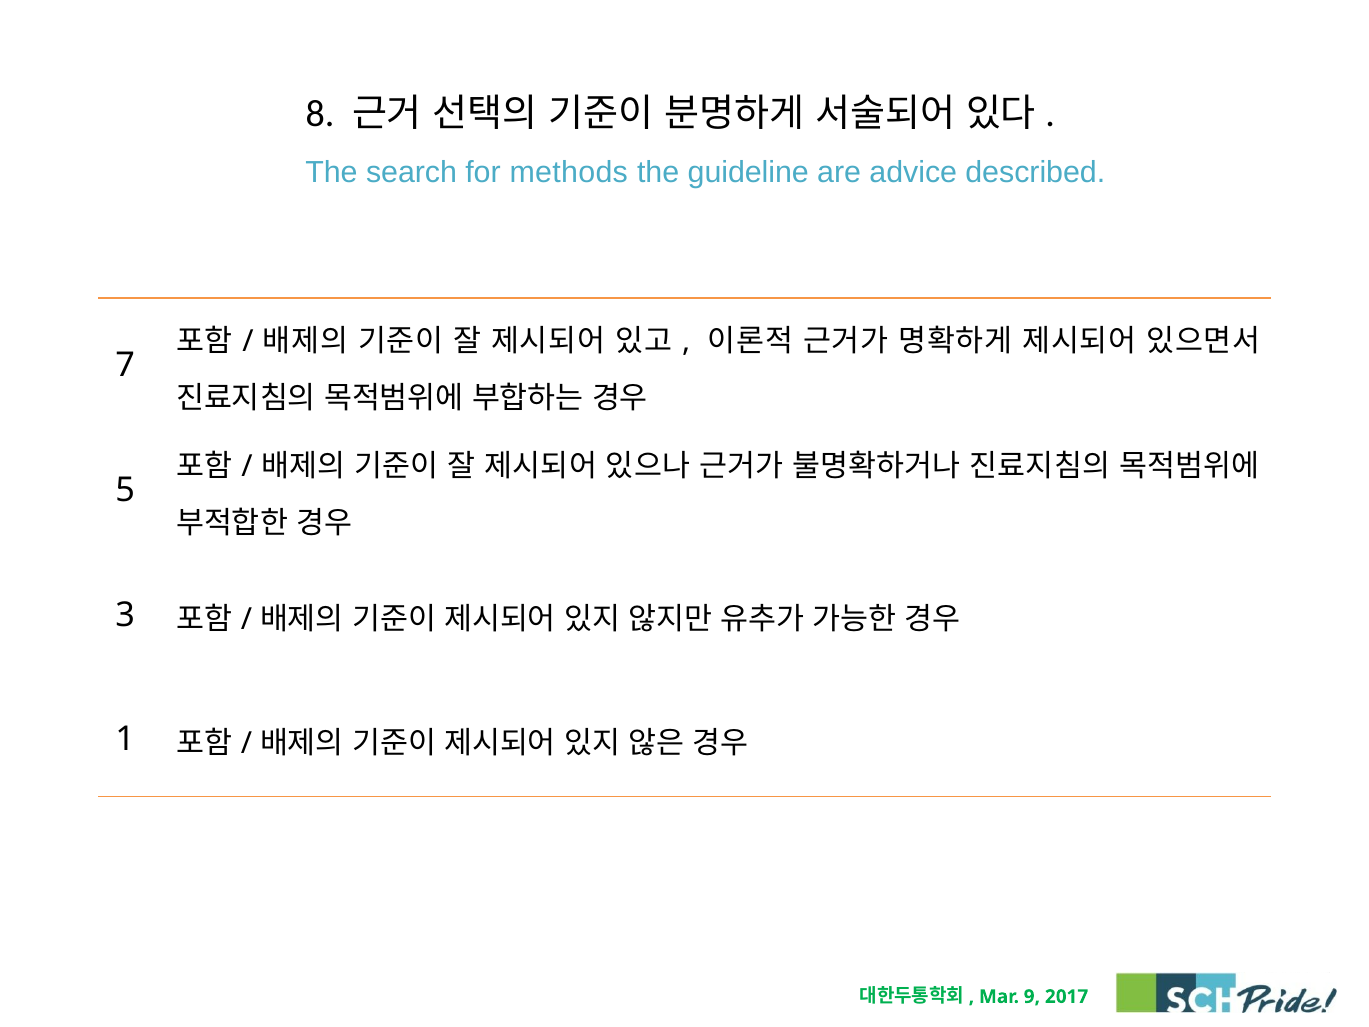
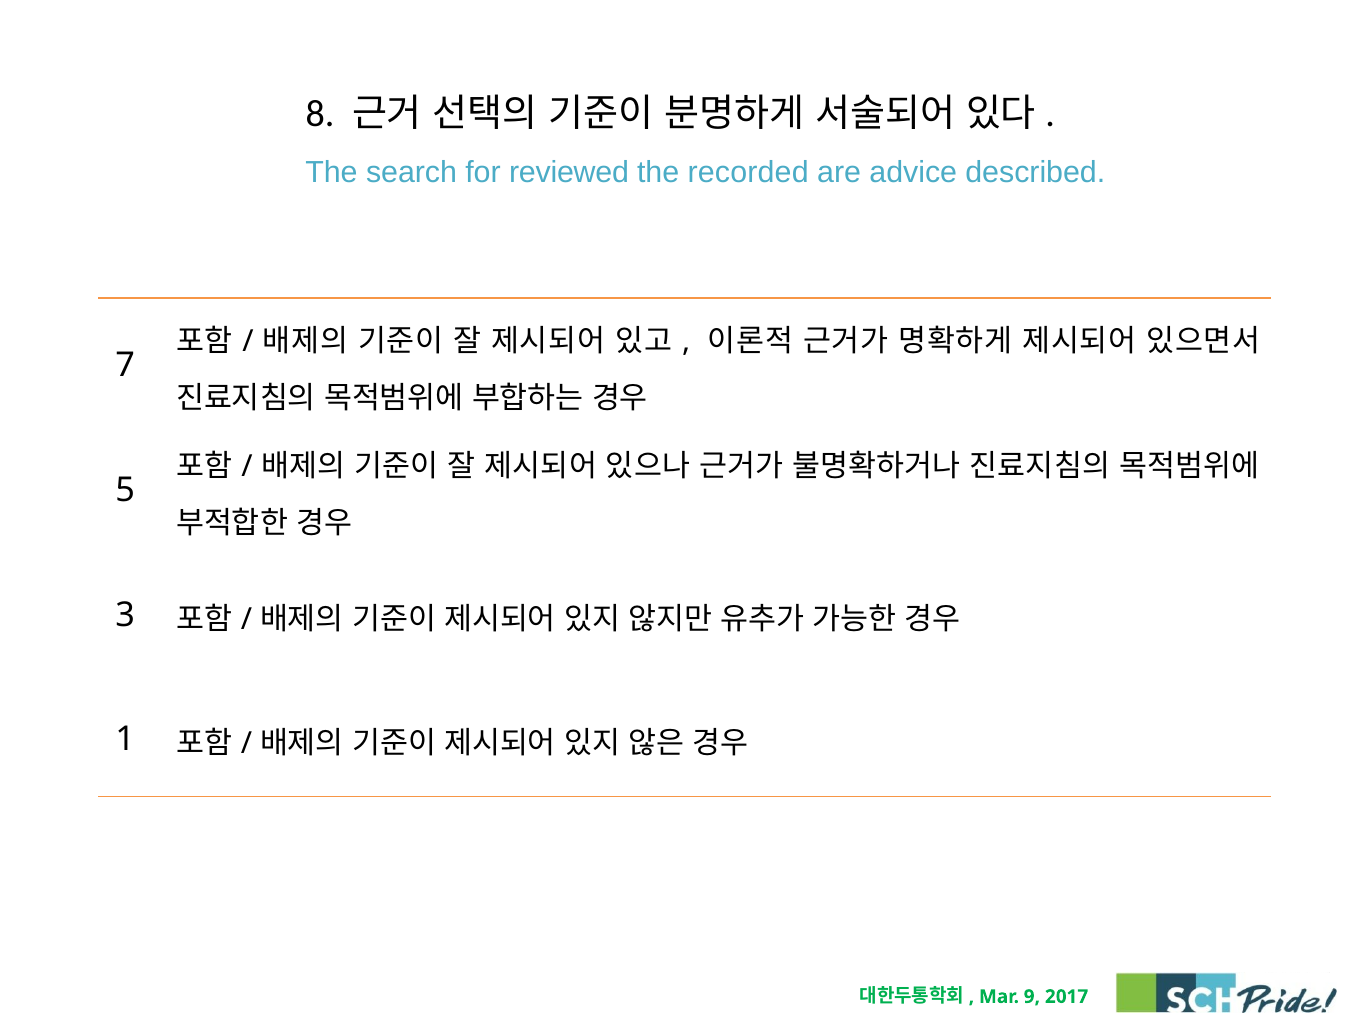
methods: methods -> reviewed (569, 172)
guideline: guideline -> recorded (748, 172)
